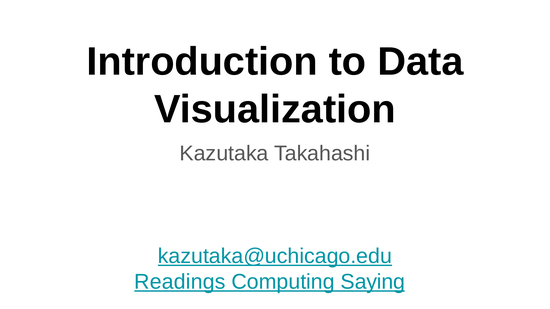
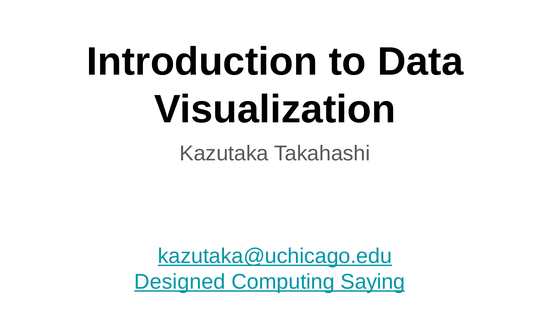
Readings: Readings -> Designed (180, 282)
